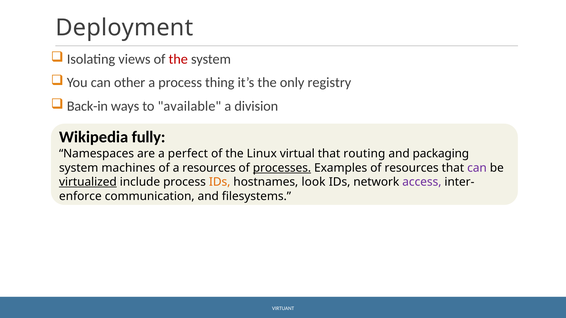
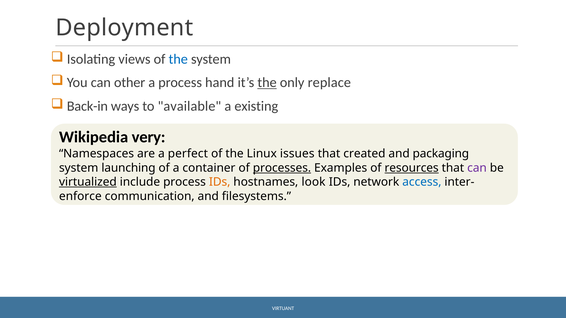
the colour: red -> blue (178, 59)
thing: thing -> hand (220, 83)
the underline: none -> present (267, 83)
registry: registry -> replace (329, 83)
division: division -> existing (256, 106)
fully: fully -> very (149, 137)
virtual: virtual -> issues (297, 154)
routing: routing -> created (364, 154)
machines: machines -> launching (128, 168)
a resources: resources -> container (209, 168)
resources underline: none -> present (412, 168)
access colour: purple -> blue (422, 182)
